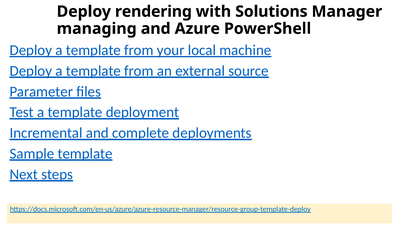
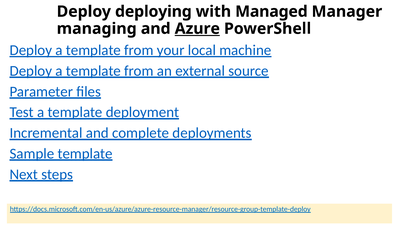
rendering: rendering -> deploying (153, 12)
Solutions: Solutions -> Managed (271, 12)
Azure underline: none -> present (197, 29)
